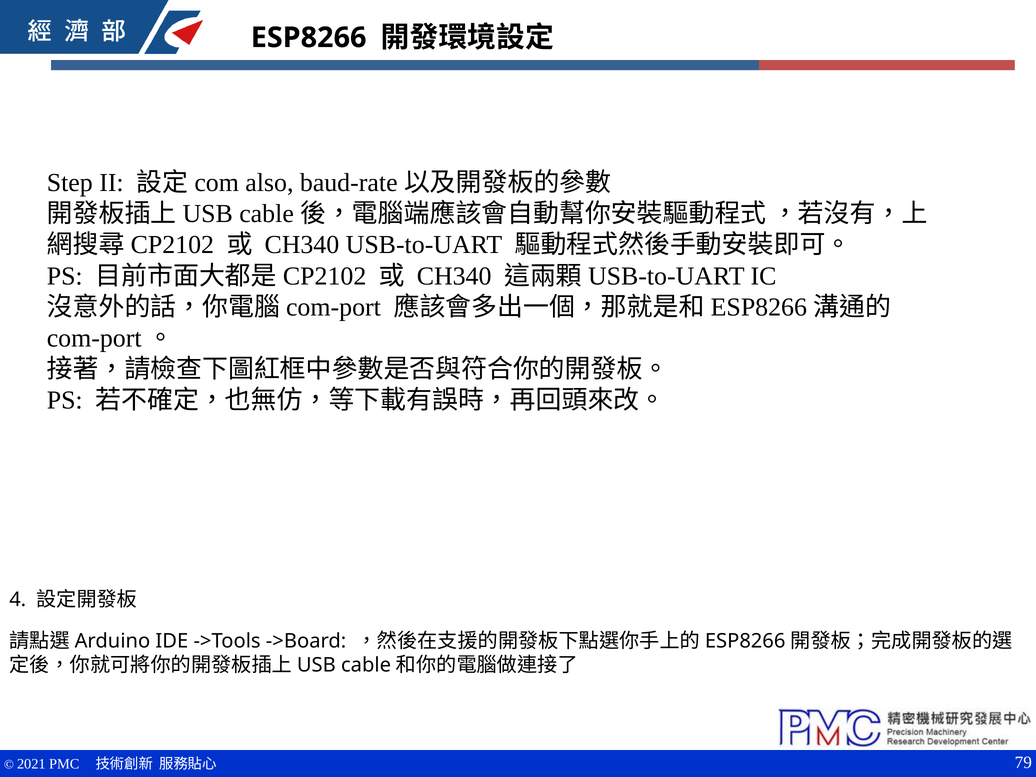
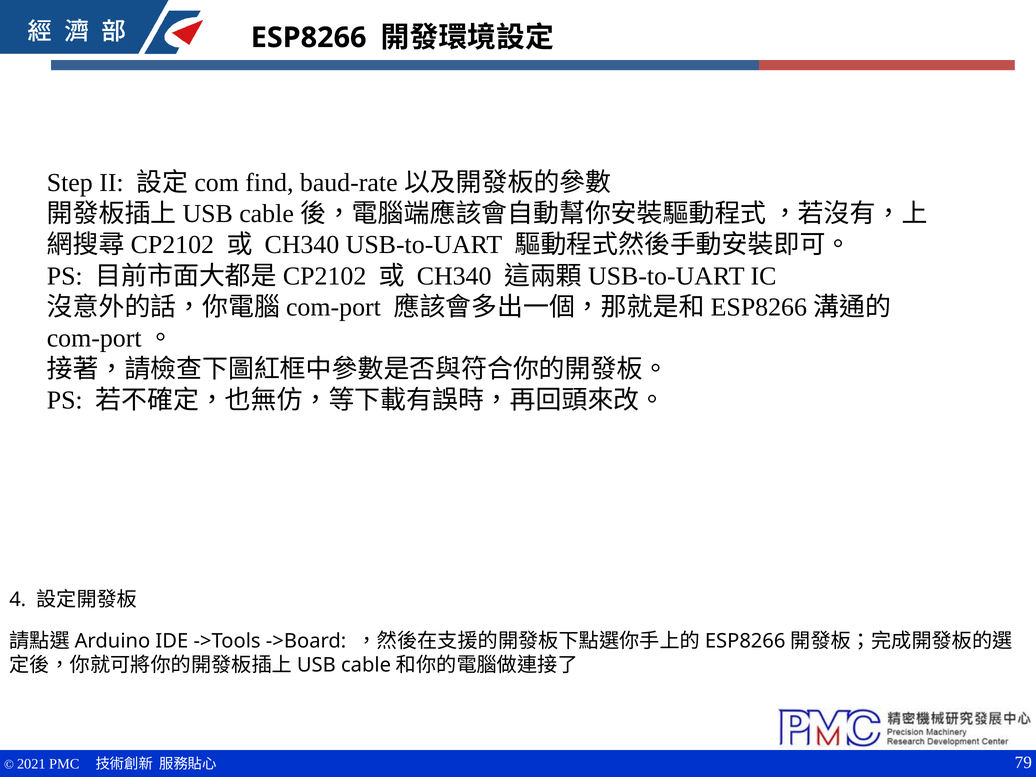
also: also -> find (269, 183)
